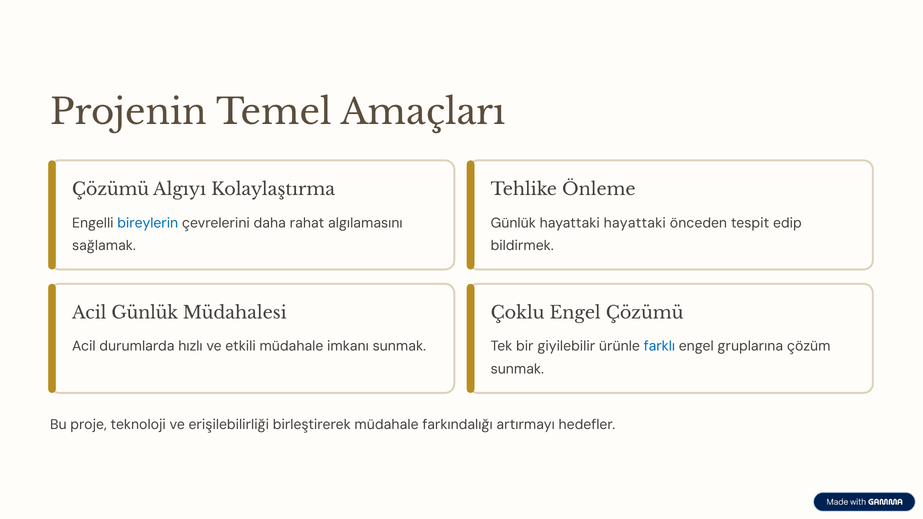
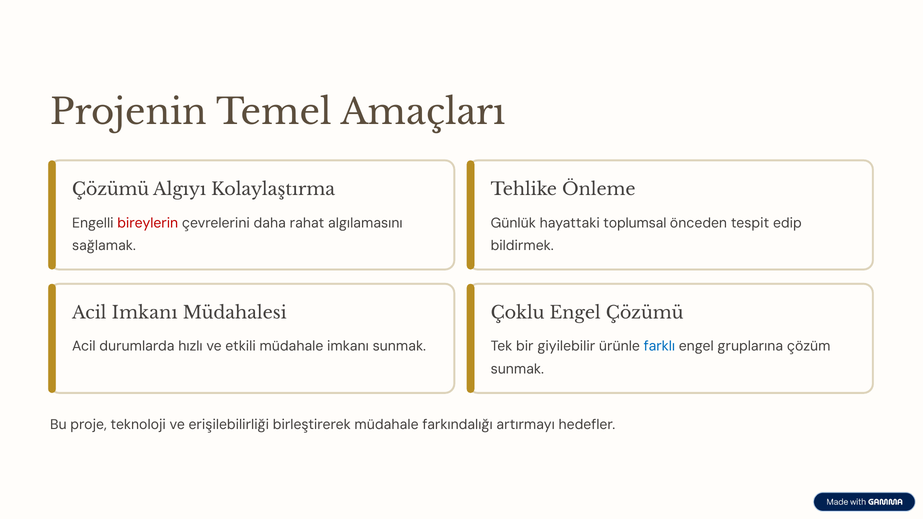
bireylerin colour: blue -> red (148, 223)
hayattaki hayattaki: hayattaki -> toplumsal (635, 223)
Acil Günlük: Günlük -> Imkanı (145, 313)
